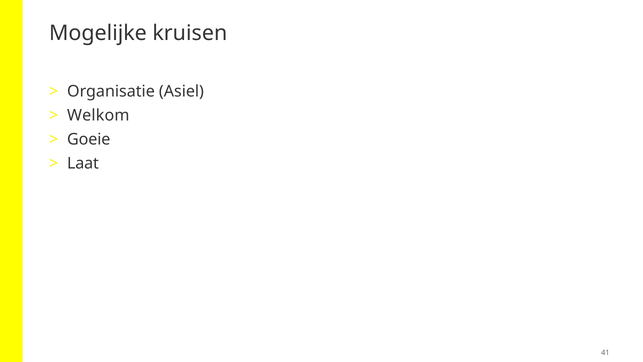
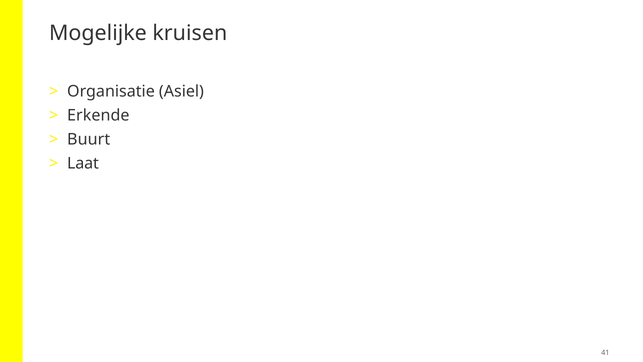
Welkom: Welkom -> Erkende (98, 115)
Goeie: Goeie -> Buurt (89, 139)
